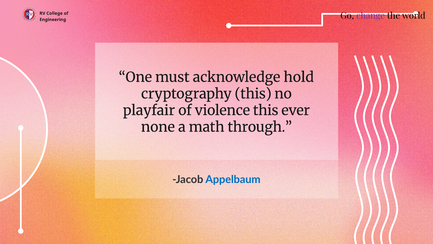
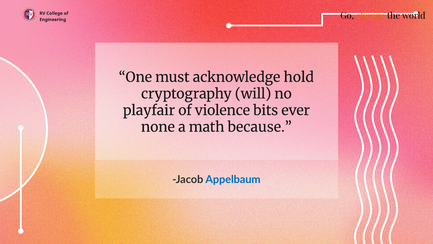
change colour: purple -> orange (371, 16)
cryptography this: this -> will (253, 94)
violence this: this -> bits (266, 110)
through: through -> because (260, 127)
